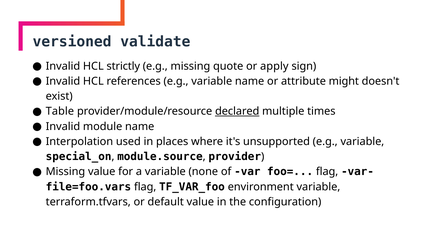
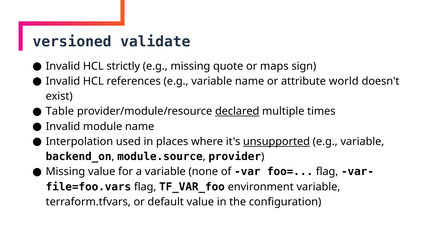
apply: apply -> maps (274, 66)
might: might -> world (344, 81)
unsupported underline: none -> present (277, 141)
special_on: special_on -> backend_on (79, 156)
